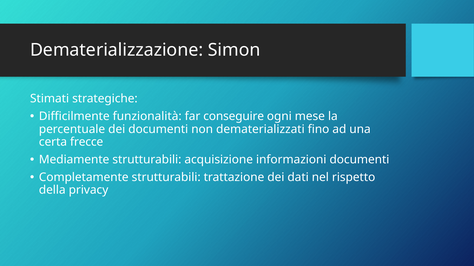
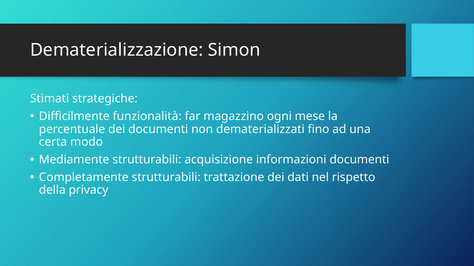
conseguire: conseguire -> magazzino (234, 117)
frecce: frecce -> modo (87, 142)
